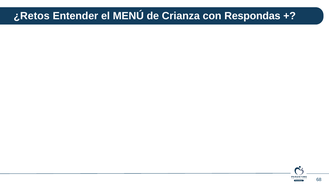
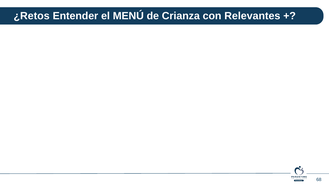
Respondas: Respondas -> Relevantes (252, 16)
